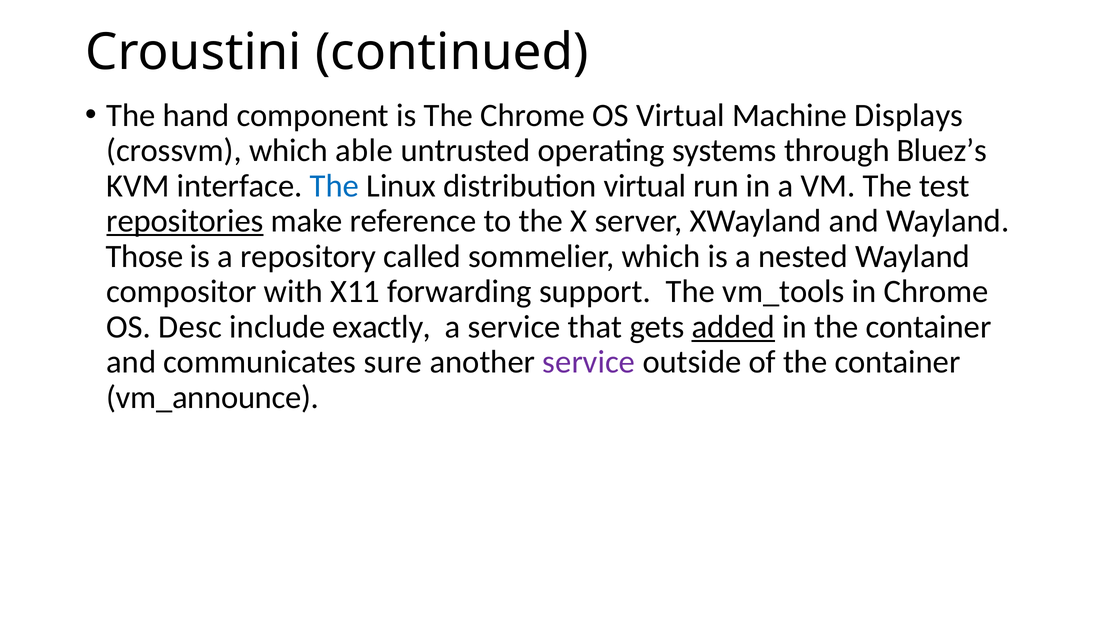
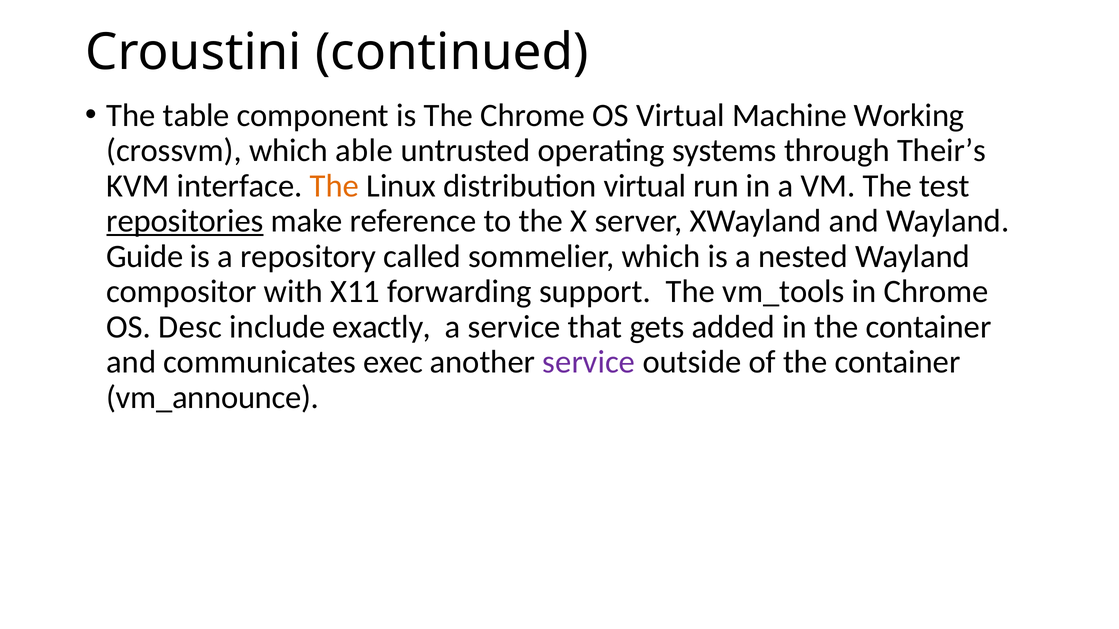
hand: hand -> table (196, 116)
Displays: Displays -> Working (909, 116)
Bluez’s: Bluez’s -> Their’s (942, 151)
The colour: blue -> orange (334, 186)
Those: Those -> Guide (145, 257)
added underline: present -> none (733, 327)
sure: sure -> exec (393, 362)
